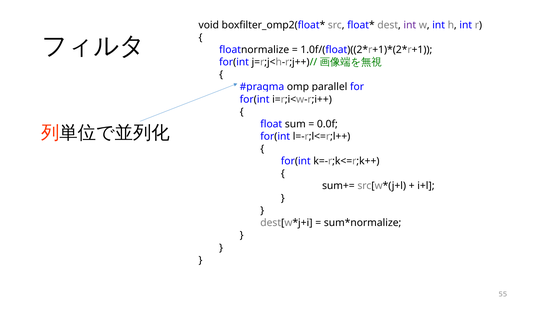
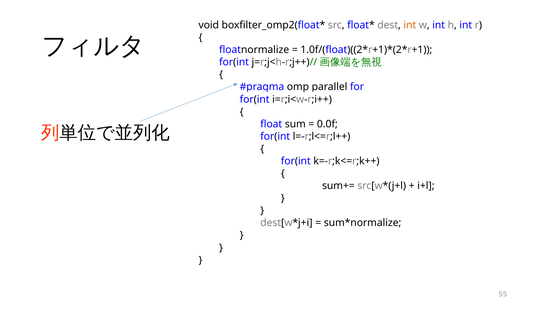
int colour: purple -> orange (410, 25)
